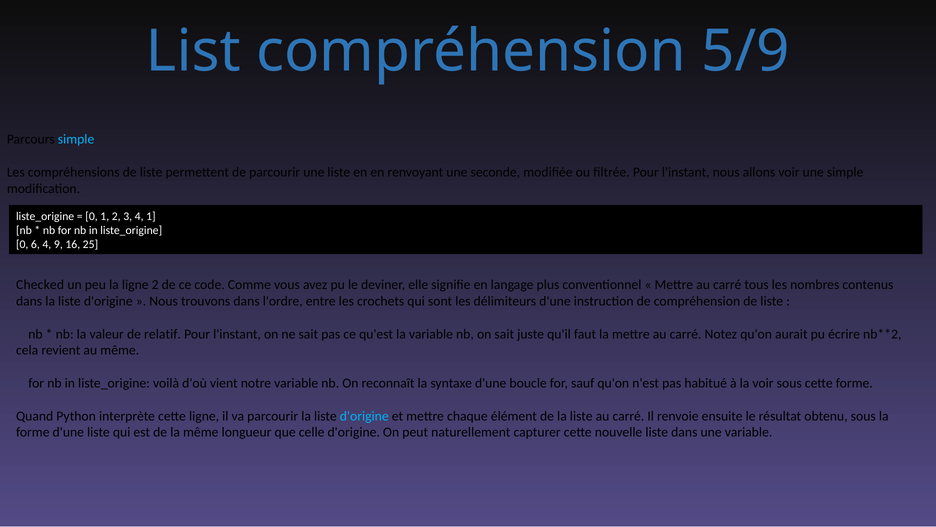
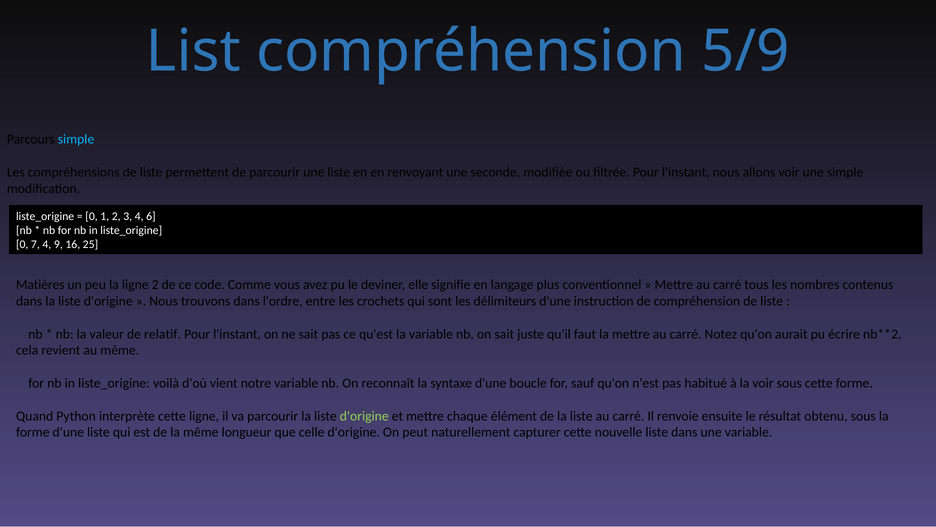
4 1: 1 -> 6 (151, 216)
6: 6 -> 7 (35, 244)
Checked: Checked -> Matières (40, 285)
d'origine colour: light blue -> light green (364, 416)
